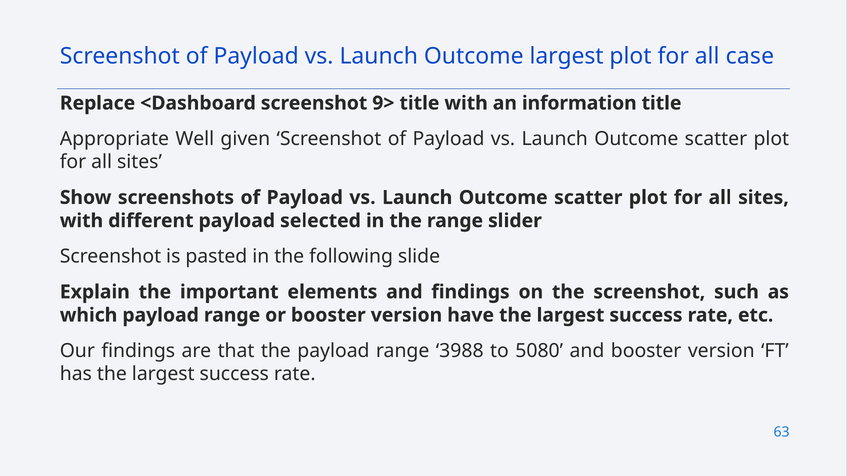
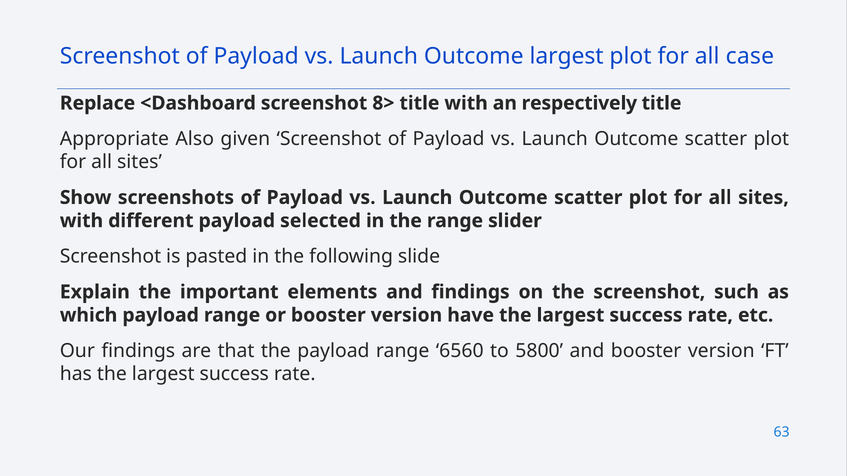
9>: 9> -> 8> (383, 103)
information: information -> respectively (579, 103)
Well: Well -> Also (195, 139)
3988: 3988 -> 6560 (460, 351)
5080: 5080 -> 5800 (539, 351)
